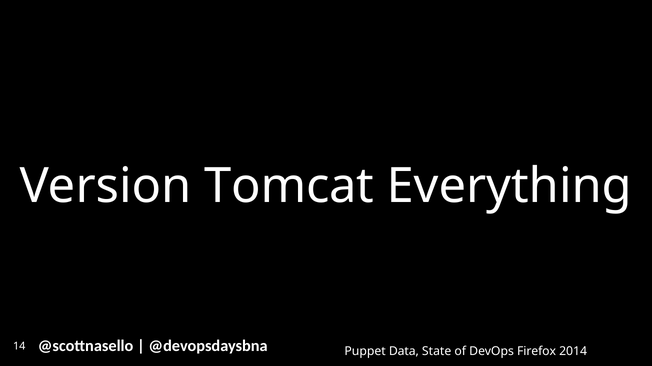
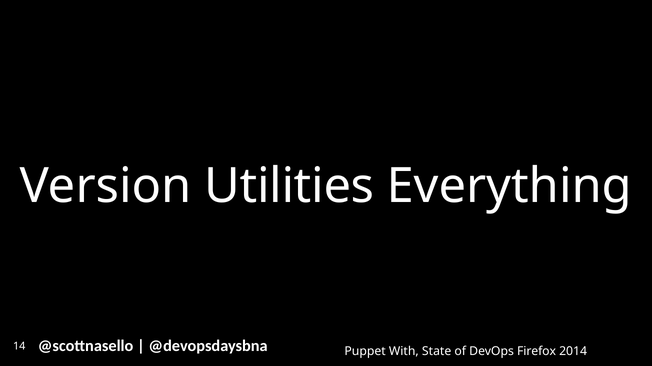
Tomcat: Tomcat -> Utilities (289, 186)
Data: Data -> With (404, 352)
